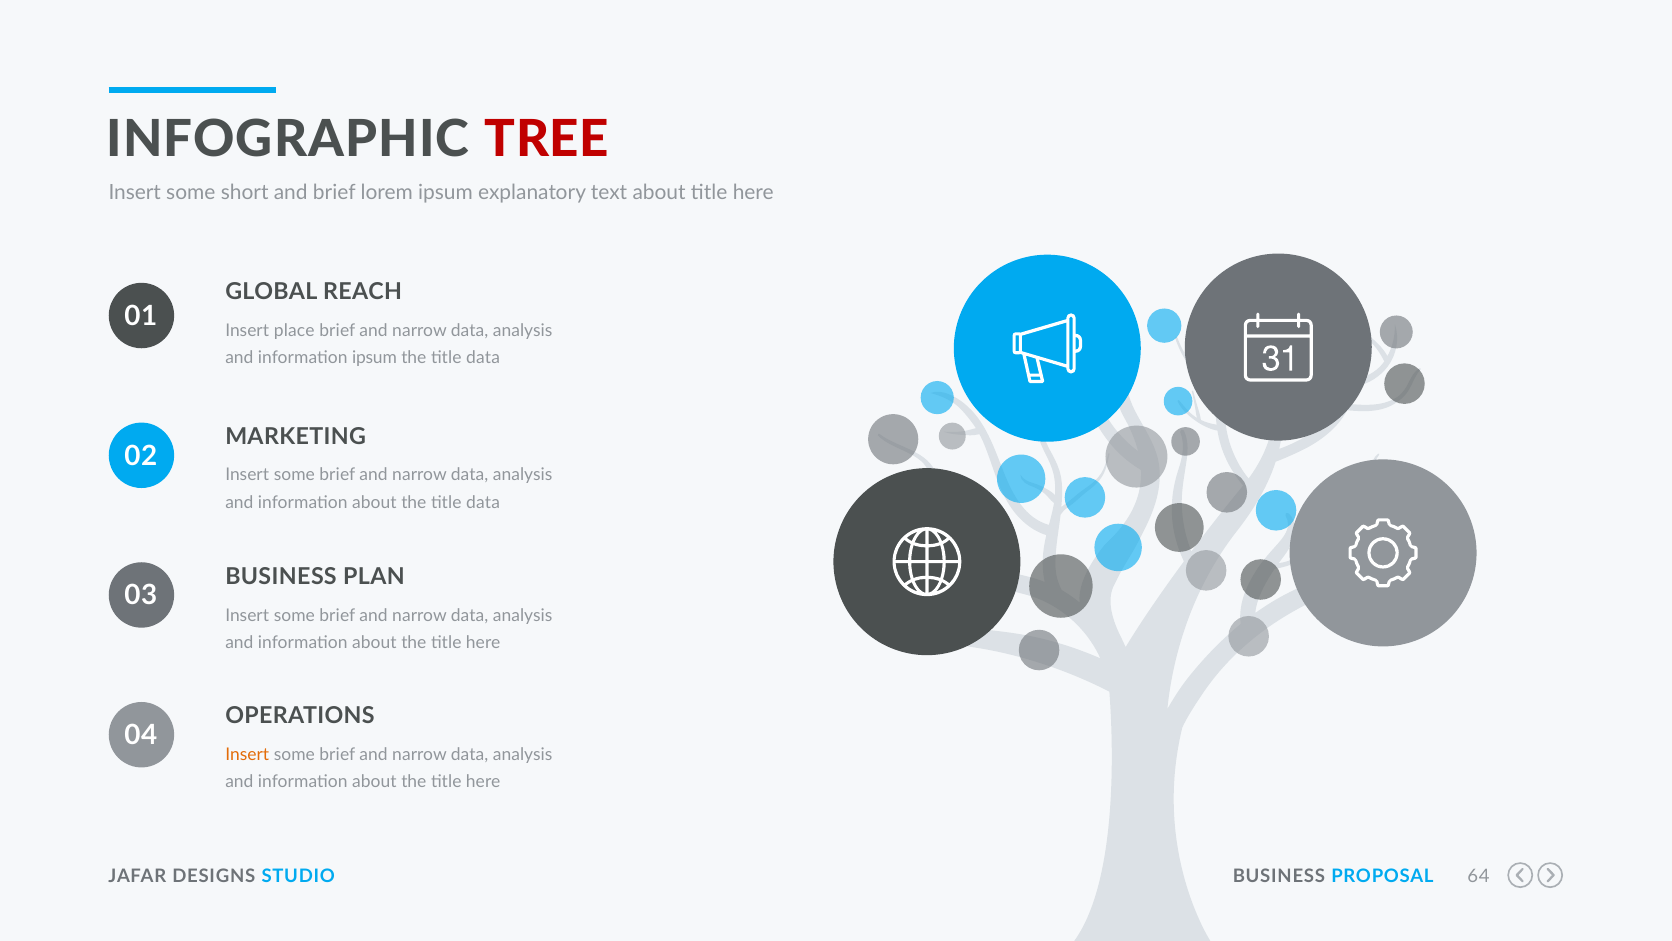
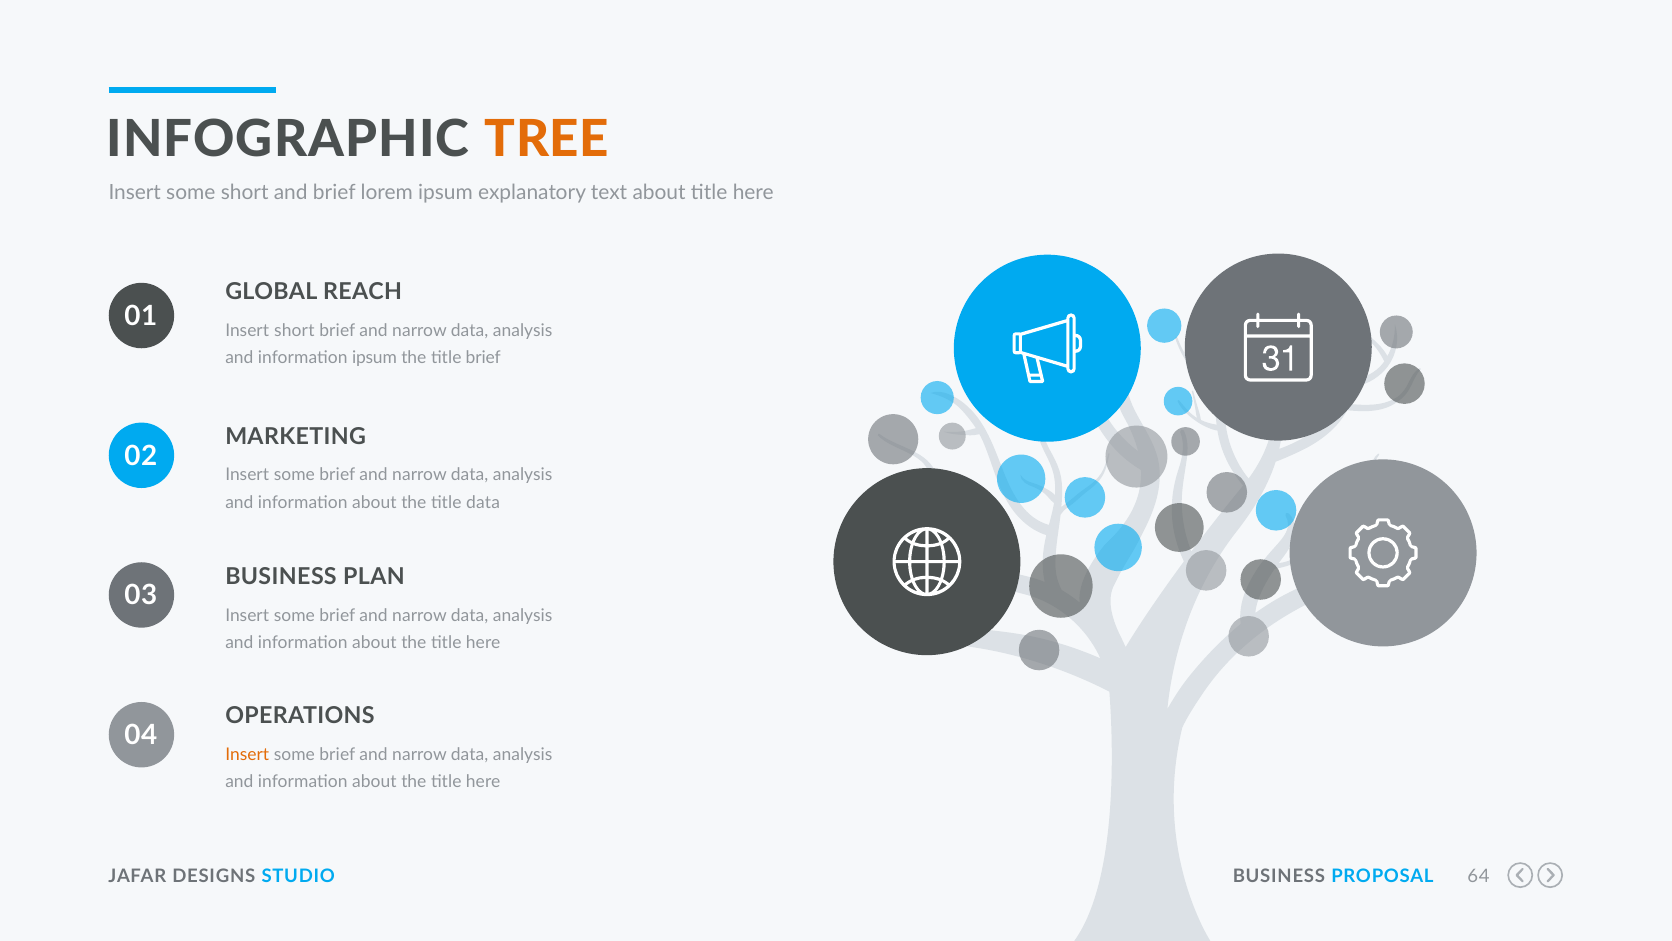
TREE colour: red -> orange (547, 140)
Insert place: place -> short (294, 331)
data: data -> brief (483, 358)
